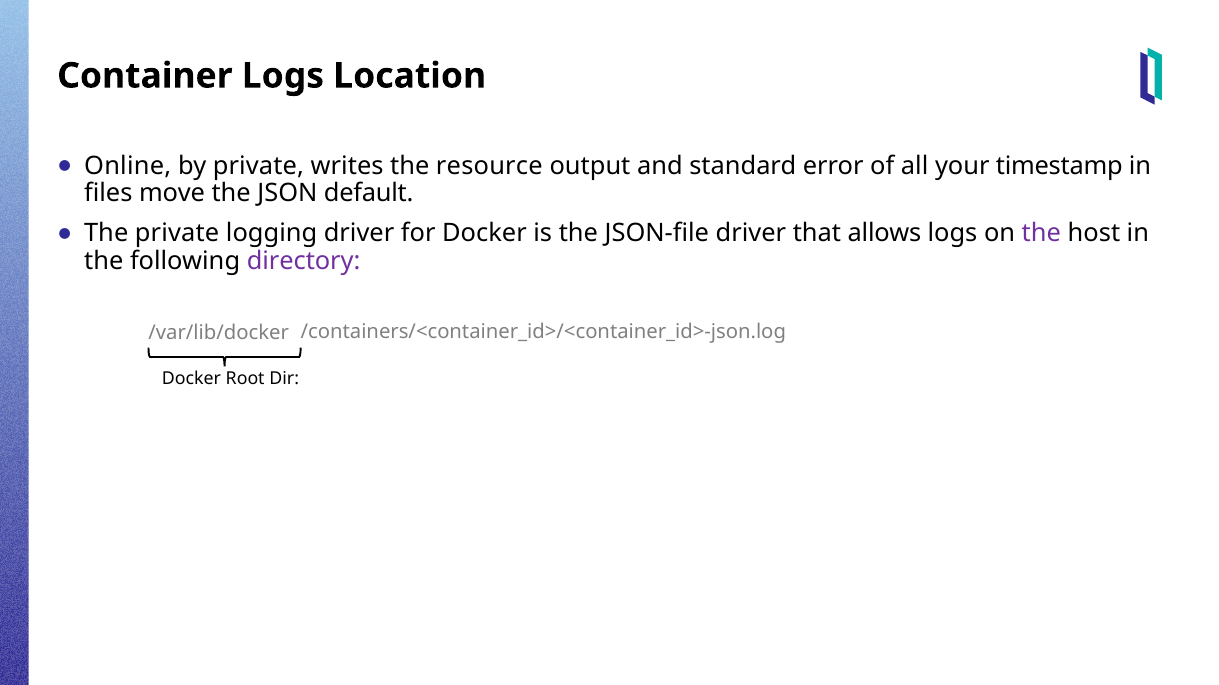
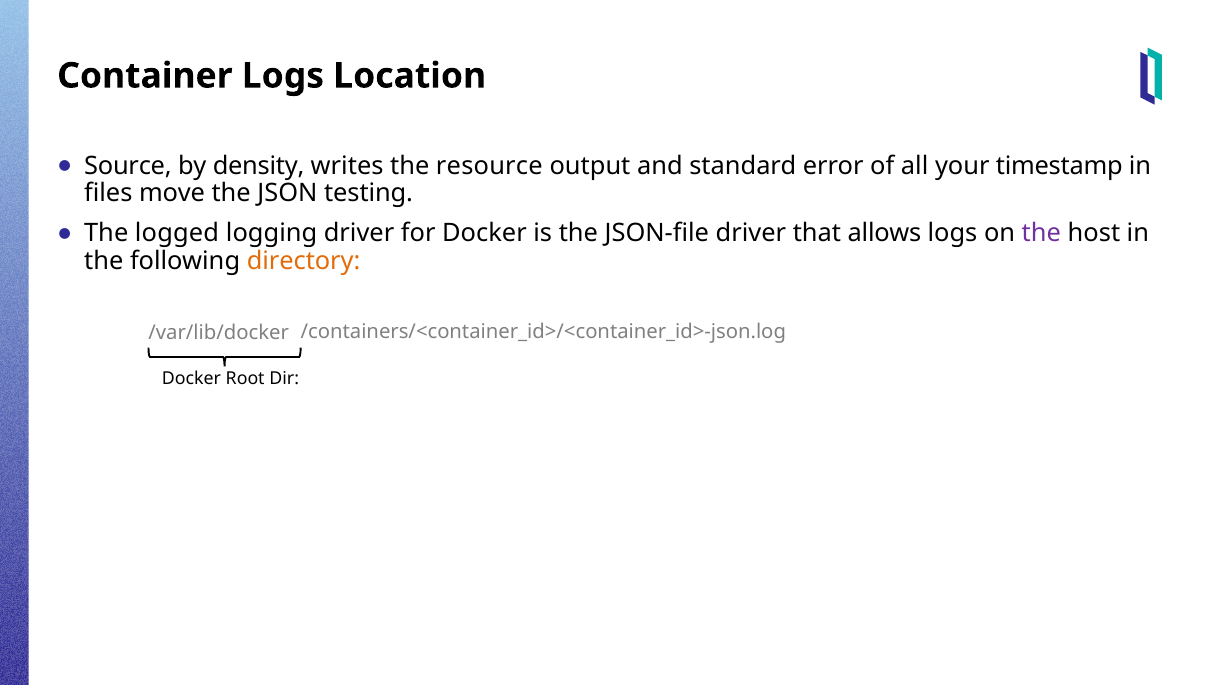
Online: Online -> Source (128, 166)
by private: private -> density (259, 166)
default: default -> testing (369, 193)
The private: private -> logged (177, 234)
directory colour: purple -> orange (304, 261)
